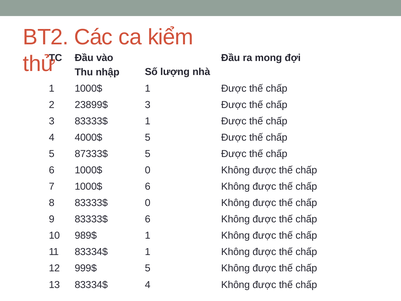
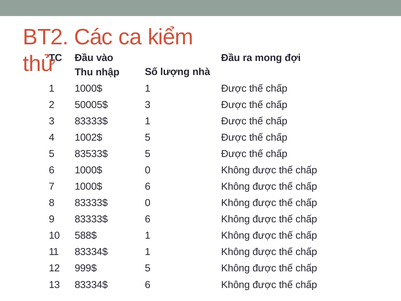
23899$: 23899$ -> 50005$ (91, 105)
4000$: 4000$ -> 1002$ (88, 137)
87333$: 87333$ -> 83533$ (91, 154)
989$: 989$ -> 588$ (86, 235)
83334$ 4: 4 -> 6 (148, 285)
